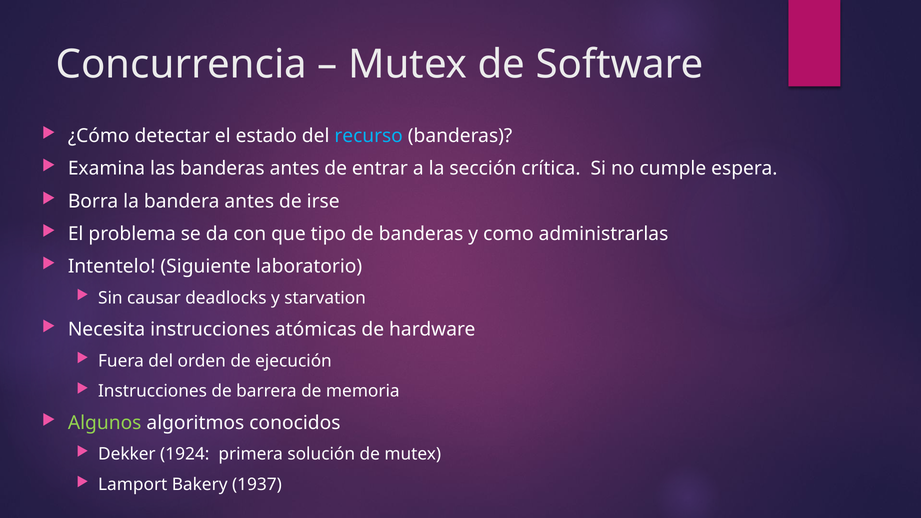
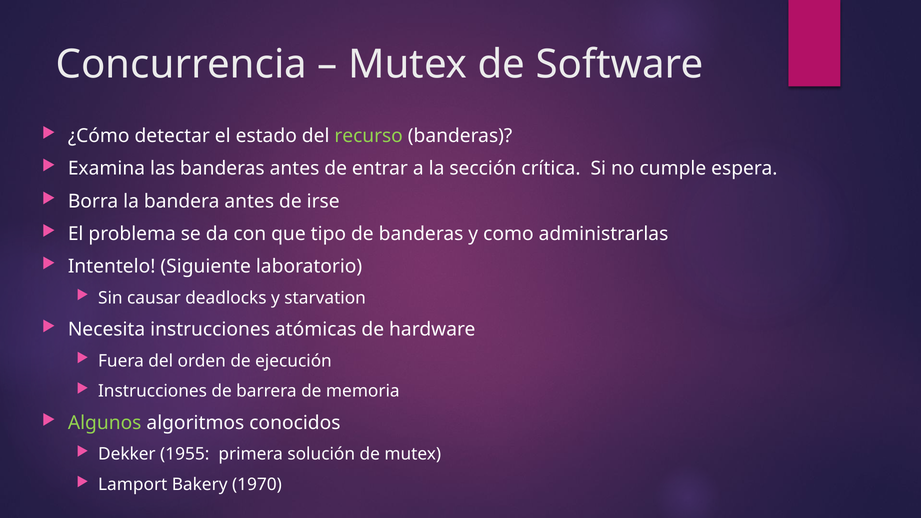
recurso colour: light blue -> light green (369, 136)
1924: 1924 -> 1955 (185, 454)
1937: 1937 -> 1970 (257, 485)
